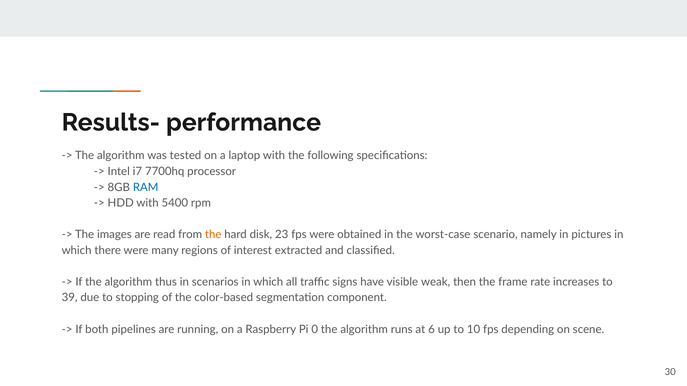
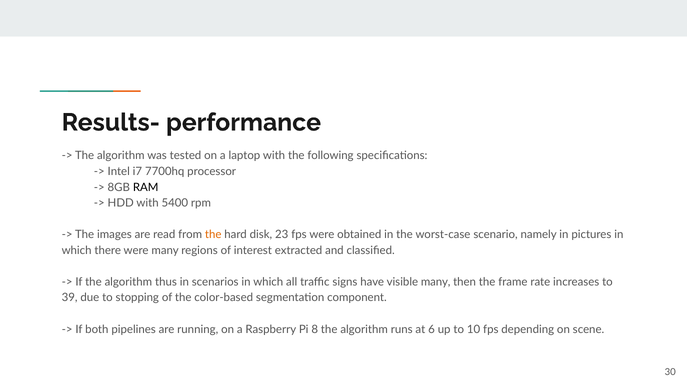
RAM colour: blue -> black (146, 187)
visible weak: weak -> many (436, 282)
0: 0 -> 8 (315, 330)
